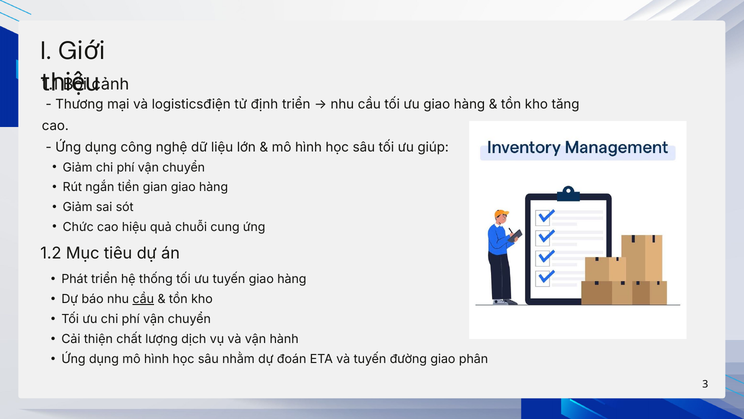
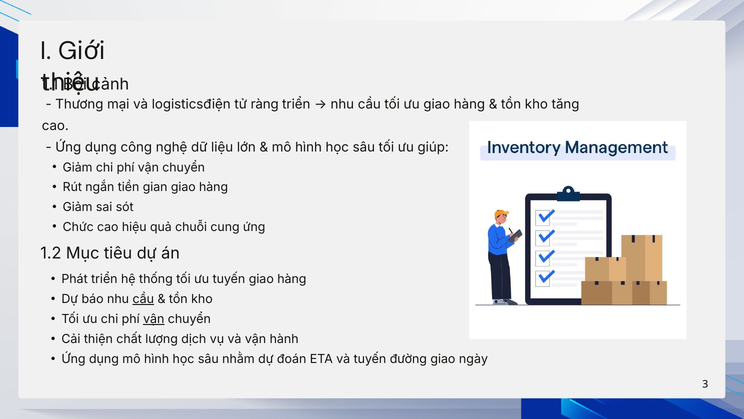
định: định -> ràng (265, 104)
vận underline: none -> present (154, 319)
phân: phân -> ngày (473, 359)
